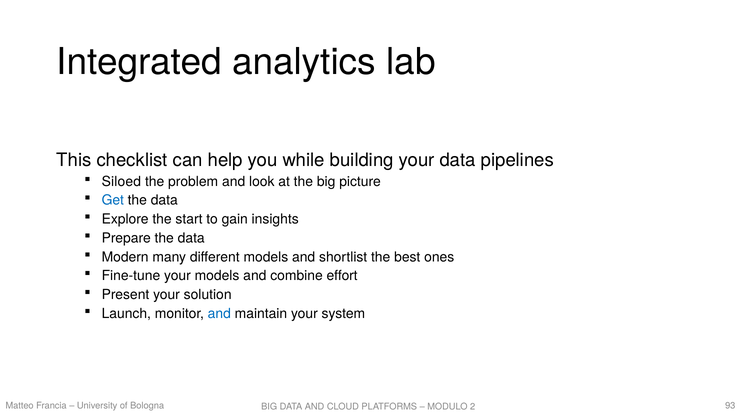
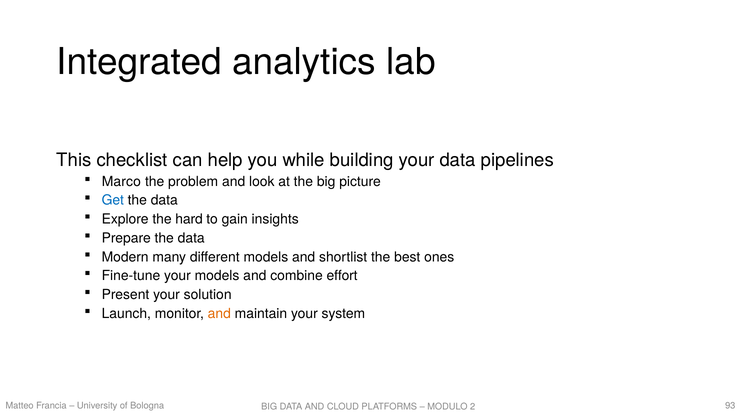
Siloed: Siloed -> Marco (121, 181)
start: start -> hard (189, 219)
and colour: blue -> orange (219, 313)
